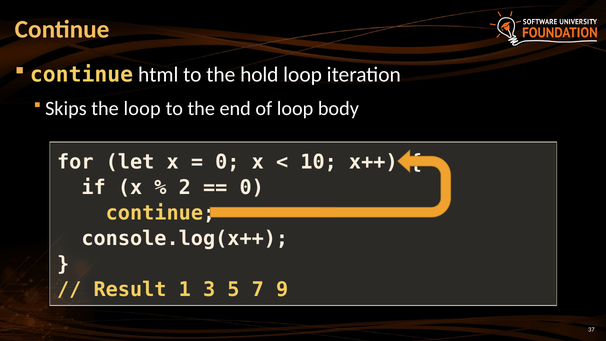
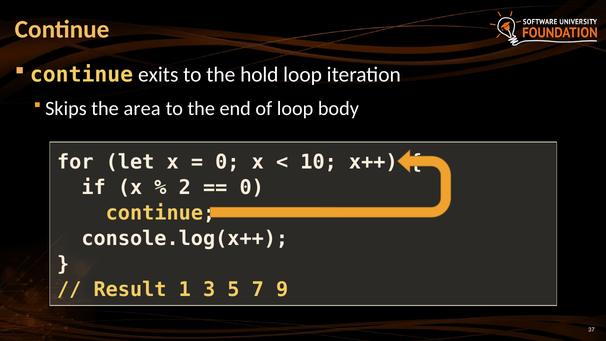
html: html -> exits (158, 75)
the loop: loop -> area (142, 108)
